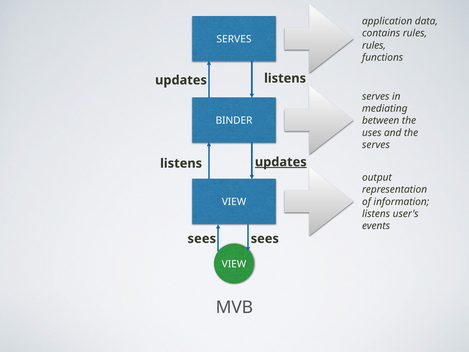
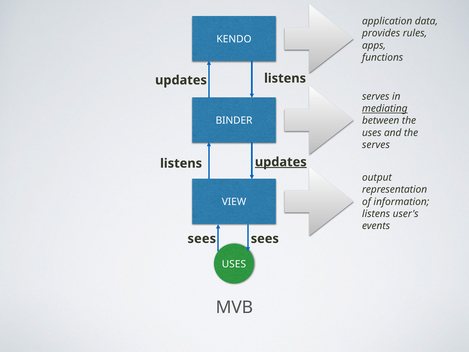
contains: contains -> provides (381, 33)
SERVES: SERVES -> KENDO (234, 39)
rules: rules -> apps (374, 45)
mediating underline: none -> present (385, 108)
VIEW: VIEW -> USES (234, 264)
